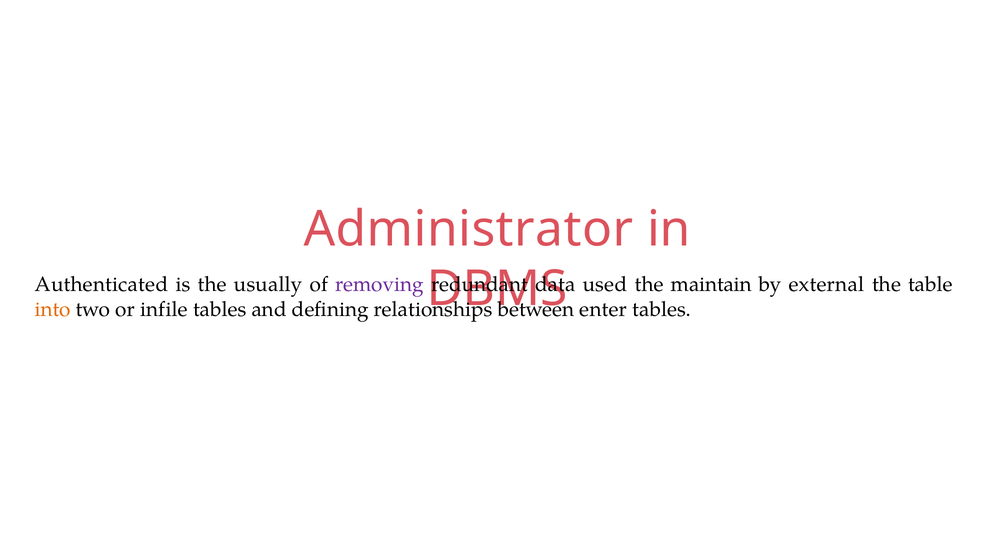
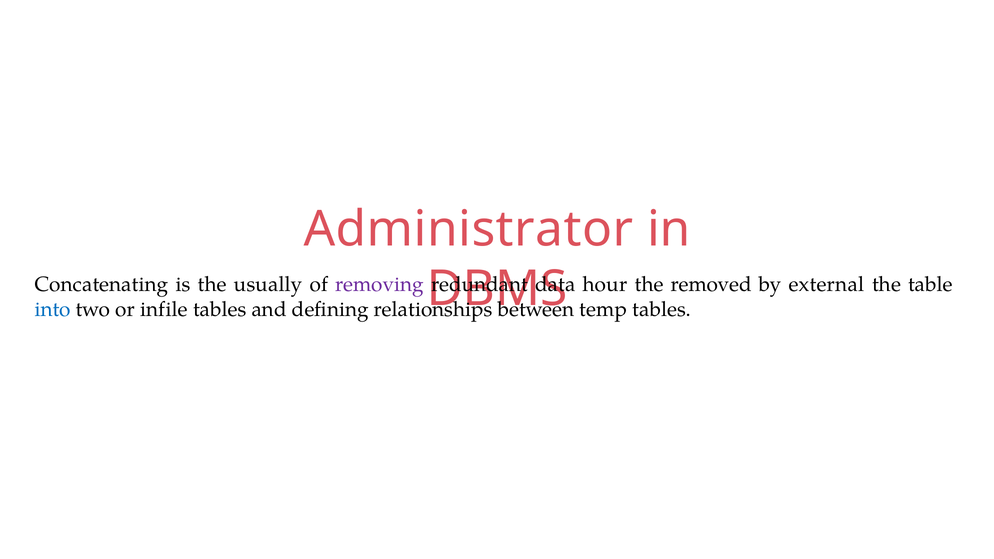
Authenticated: Authenticated -> Concatenating (102, 285)
used: used -> hour (605, 285)
maintain: maintain -> removed (711, 285)
into colour: orange -> blue (53, 310)
enter: enter -> temp (603, 310)
